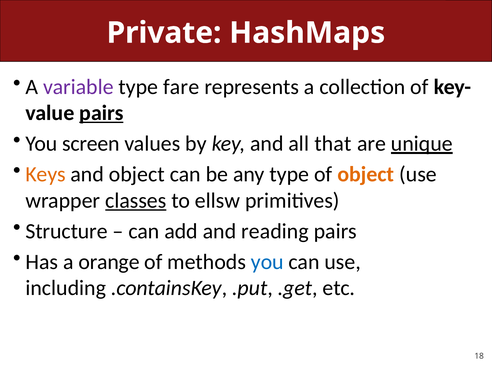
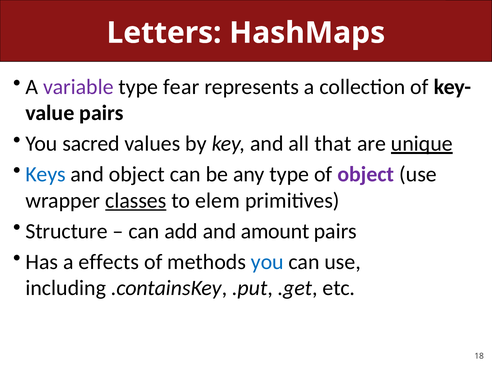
Private: Private -> Letters (164, 33)
fare: fare -> fear (181, 87)
pairs underline: present -> none (101, 113)
screen: screen -> sacred (91, 144)
Keys colour: orange -> blue (46, 174)
object colour: orange -> purple (366, 174)
ellsw: ellsw -> elem (217, 201)
reading: reading -> amount (275, 231)
orange: orange -> effects (109, 262)
